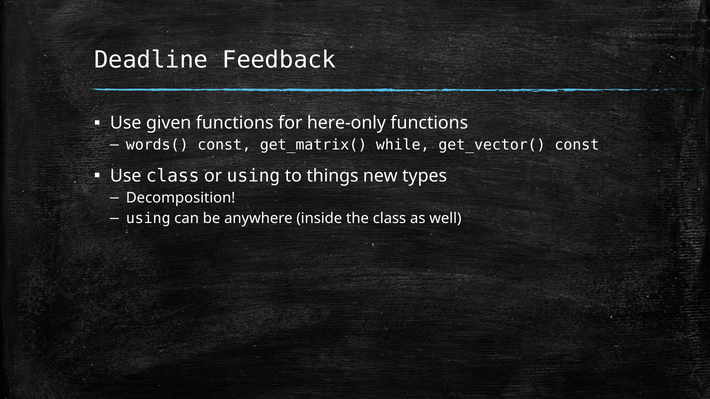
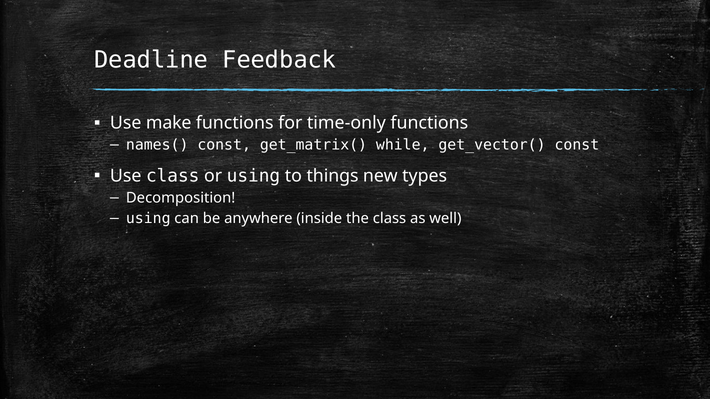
given: given -> make (169, 123)
here-only: here-only -> time-only (346, 123)
words(: words( -> names( (157, 145)
